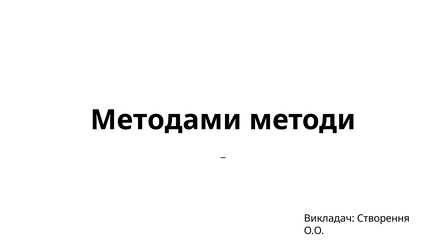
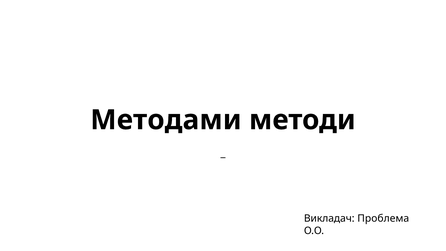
Створення: Створення -> Проблема (383, 218)
